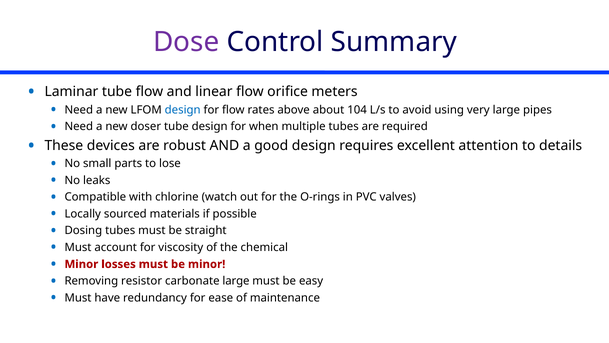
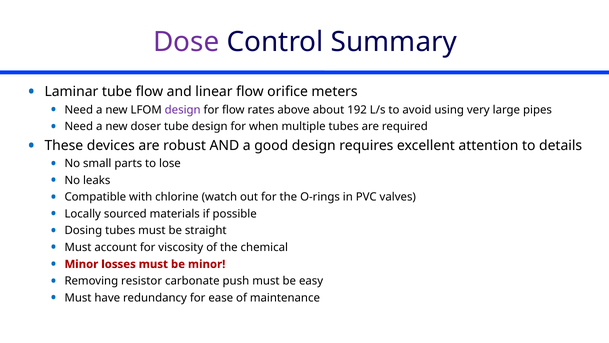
design colour: blue -> purple (183, 110)
104: 104 -> 192 (357, 110)
carbonate large: large -> push (236, 281)
